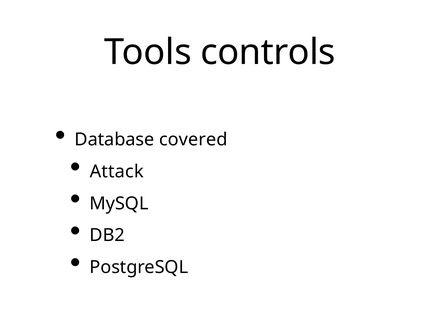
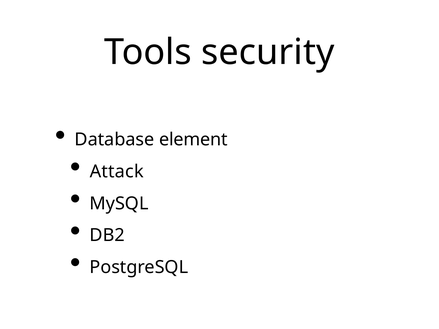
controls: controls -> security (268, 52)
covered: covered -> element (193, 140)
